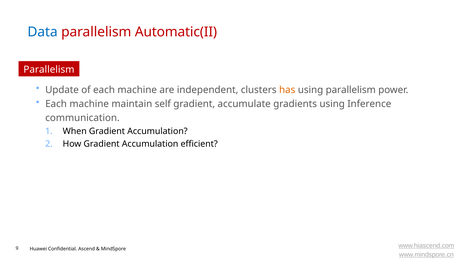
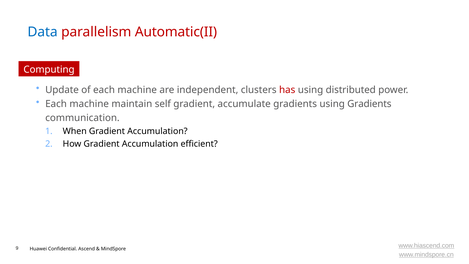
Parallelism: Parallelism -> Computing (49, 69)
has colour: orange -> red (287, 90)
using parallelism: parallelism -> distributed (351, 90)
using Inference: Inference -> Gradients (369, 104)
